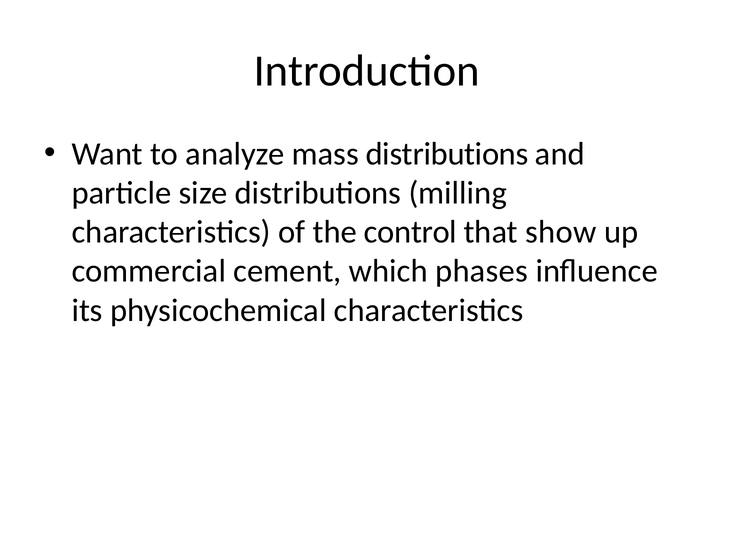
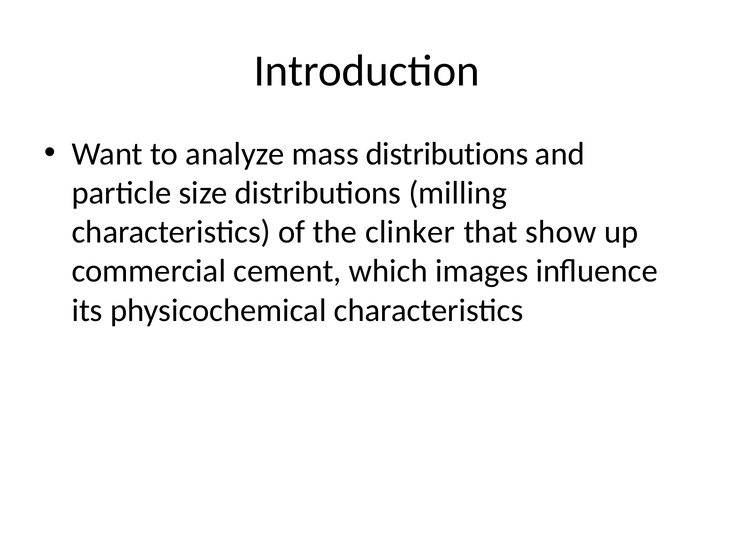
control: control -> clinker (410, 232)
phases: phases -> images (482, 271)
